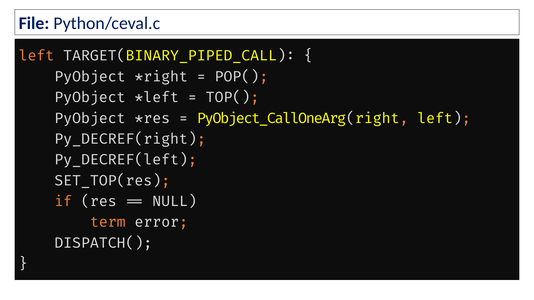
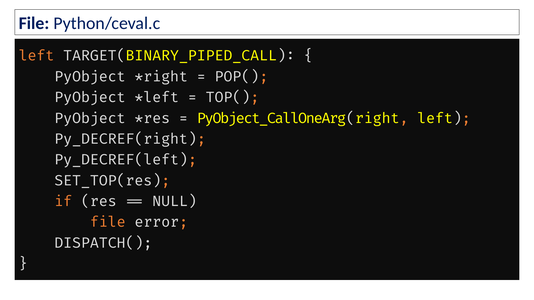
term: term -> file (108, 222)
